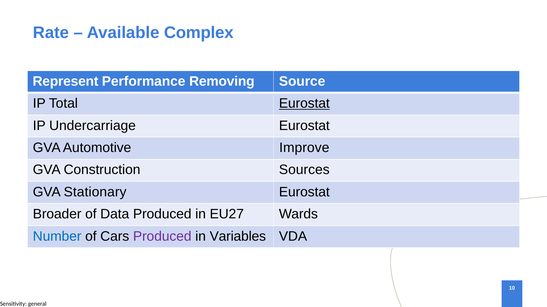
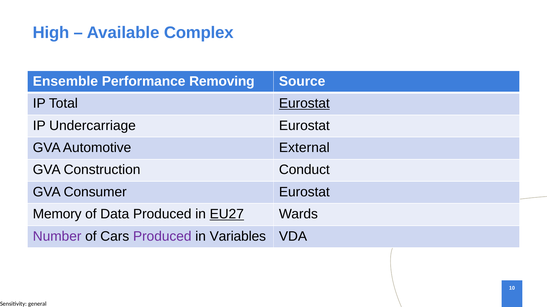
Rate: Rate -> High (51, 33)
Represent: Represent -> Ensemble (65, 81)
Improve: Improve -> External (304, 148)
Sources: Sources -> Conduct (304, 170)
Stationary: Stationary -> Consumer (95, 192)
Broader: Broader -> Memory (57, 215)
EU27 underline: none -> present (227, 215)
Number colour: blue -> purple (57, 237)
